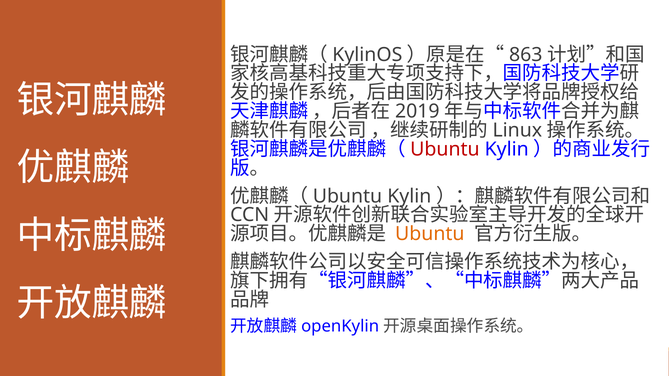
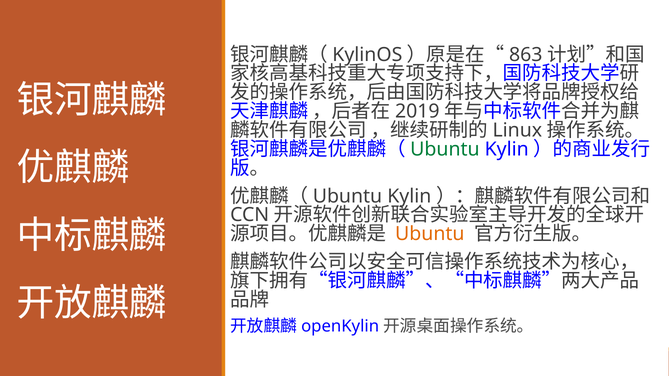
Ubuntu colour: red -> green (445, 150)
